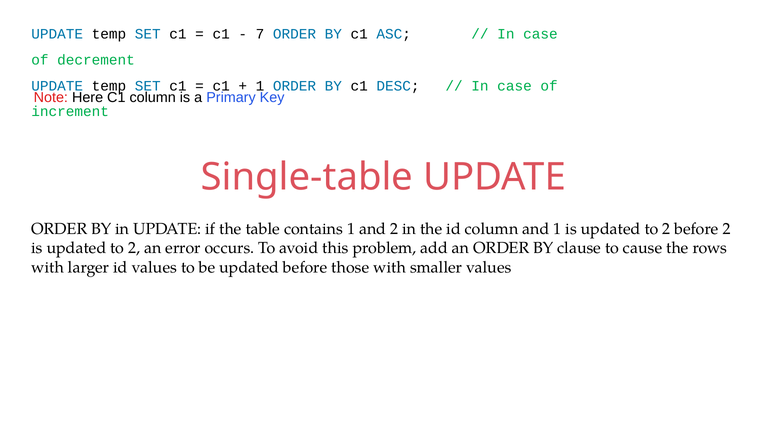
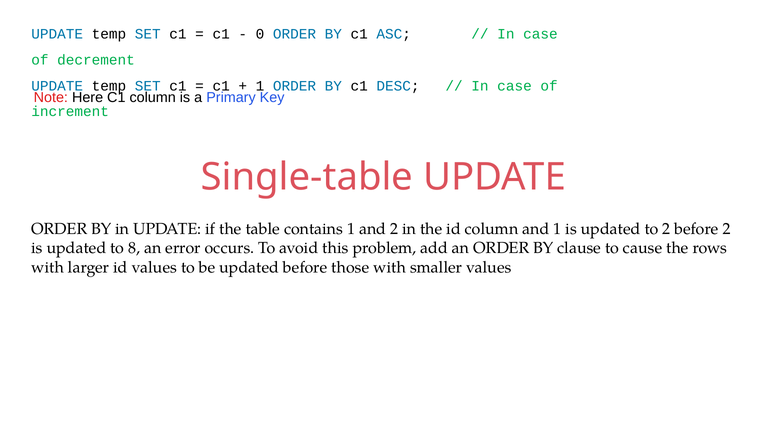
7: 7 -> 0 (260, 34)
2: 2 -> 8 (134, 248)
